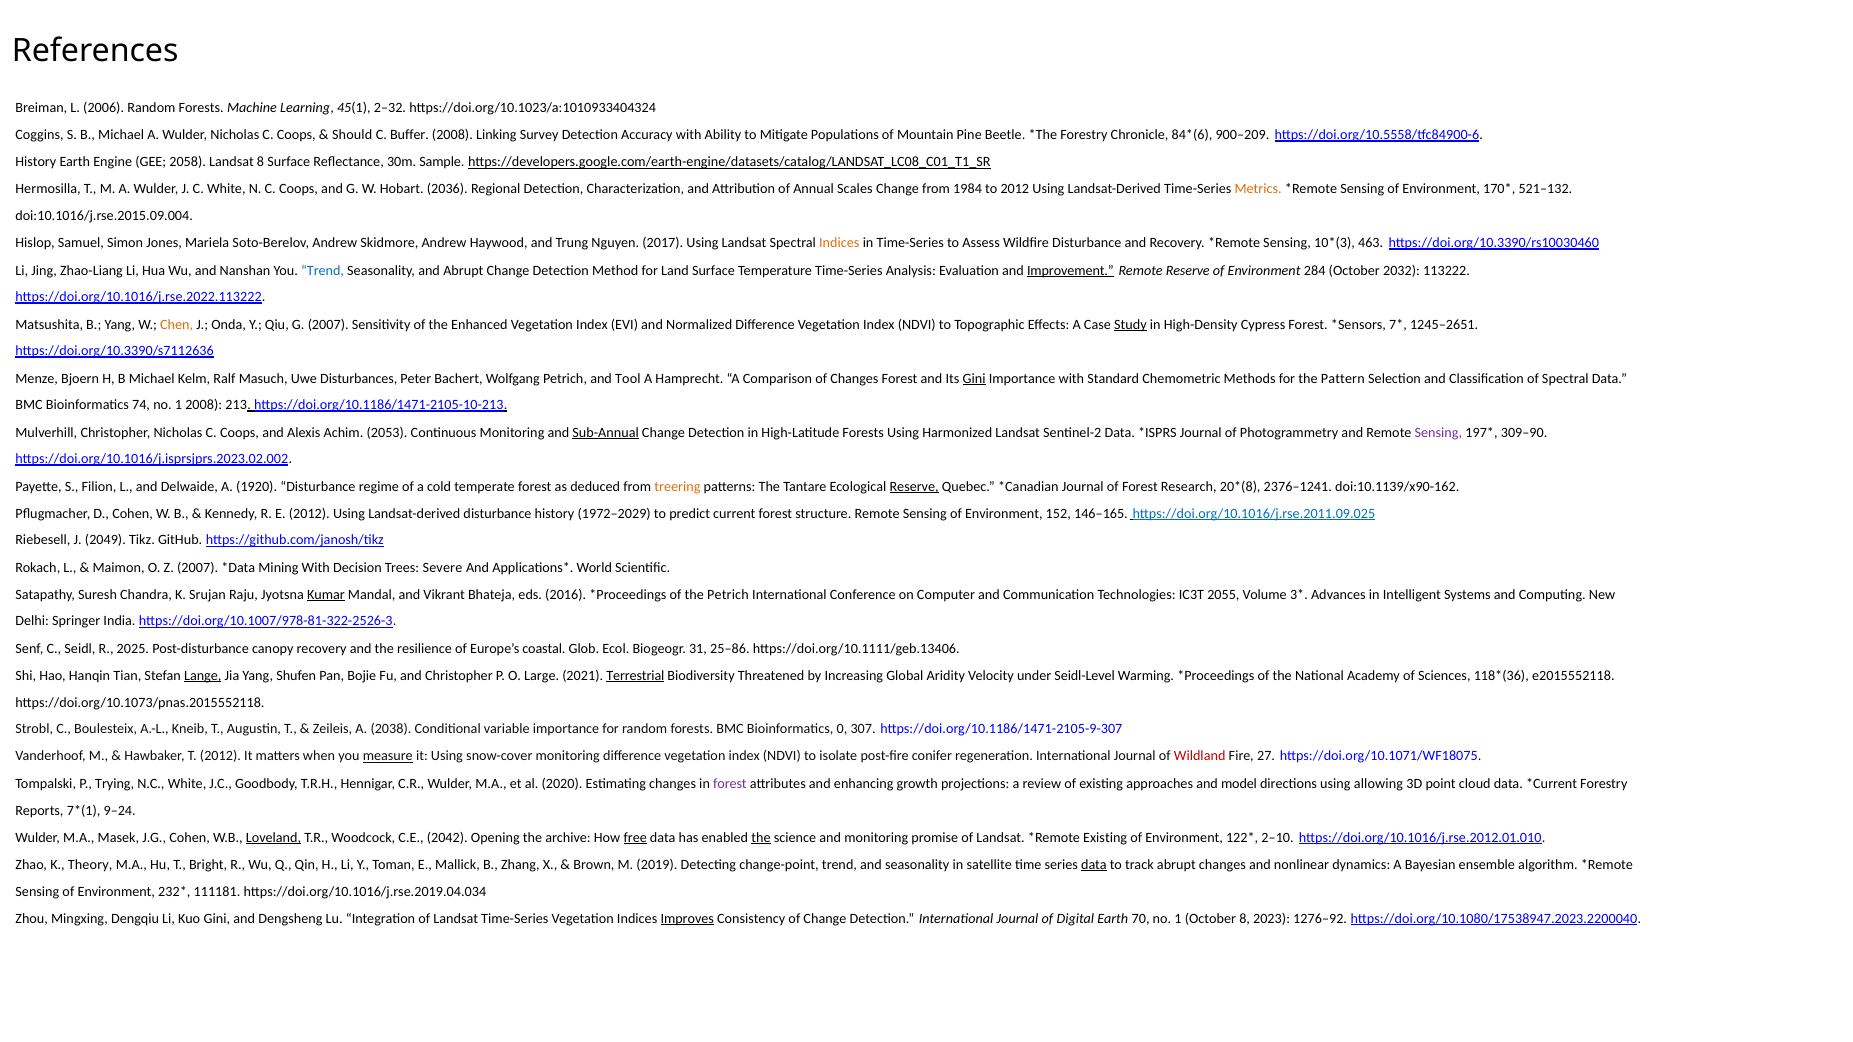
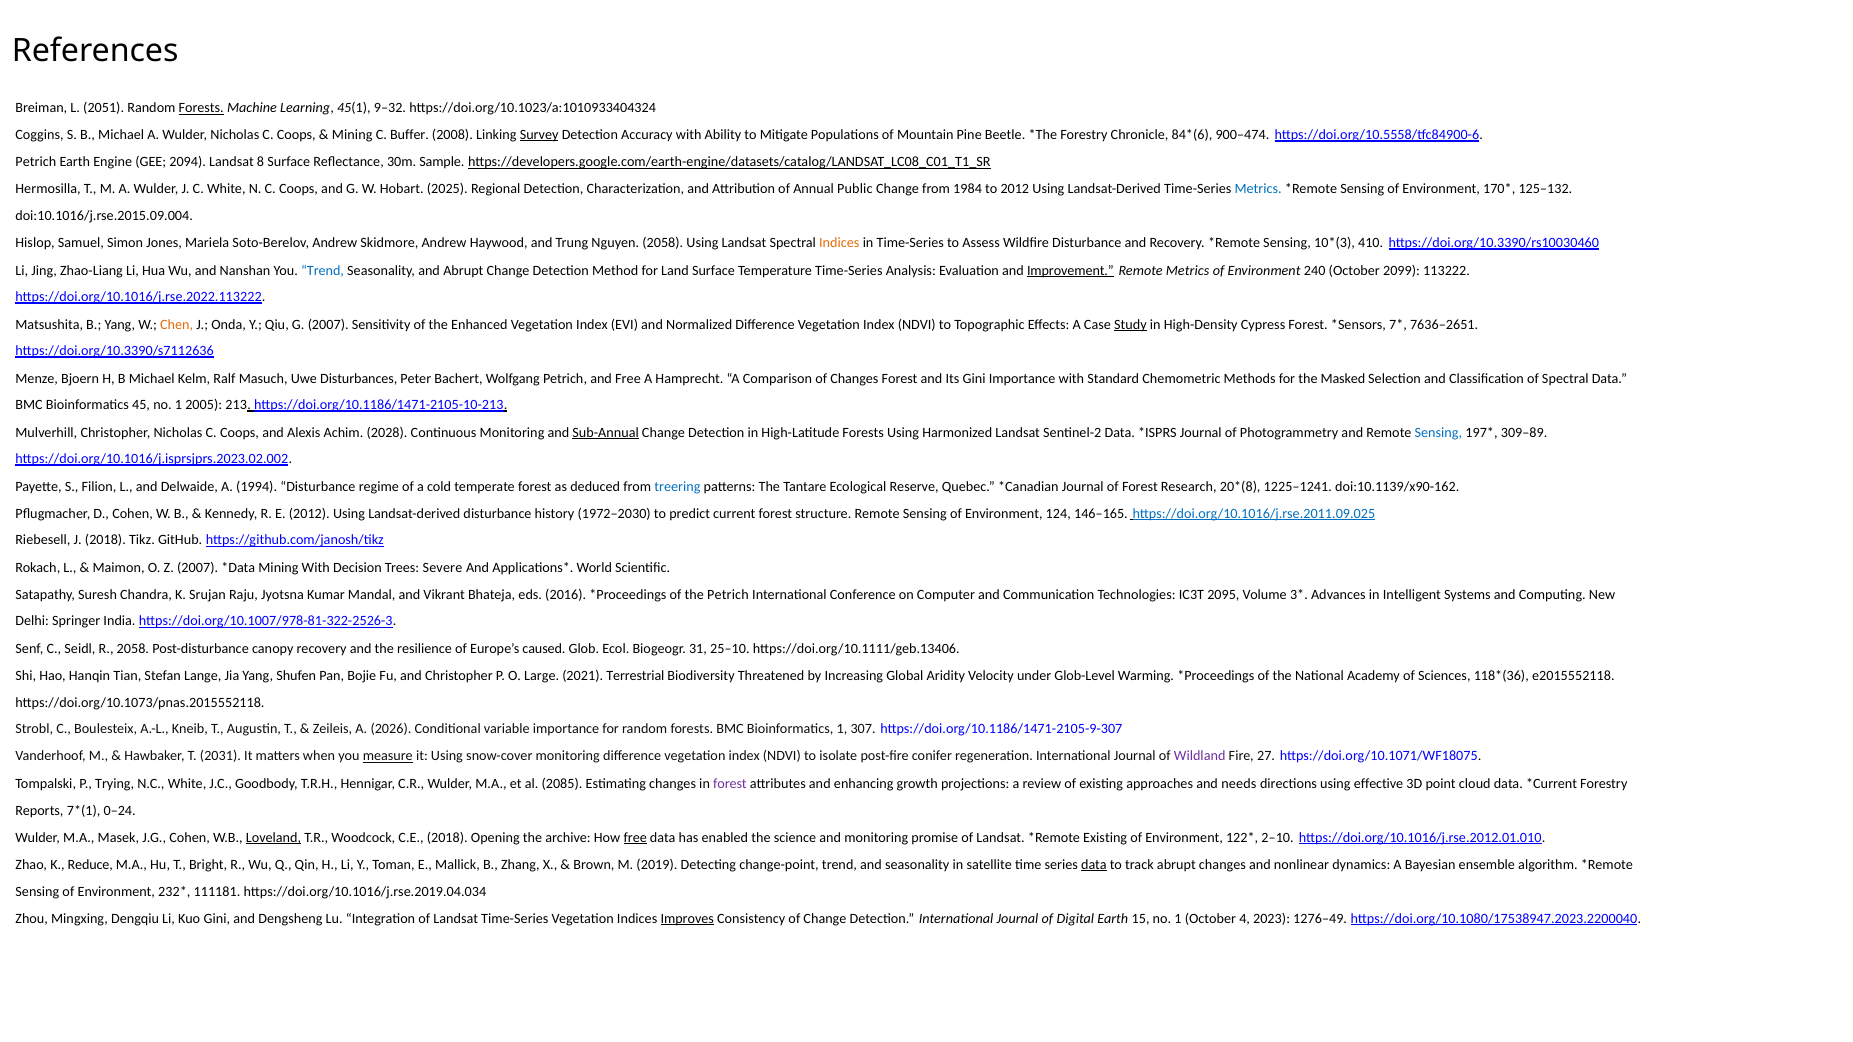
2006: 2006 -> 2051 (104, 108)
Forests underline: none -> present (201, 108)
2–32: 2–32 -> 9–32 (390, 108)
Should: Should -> Mining (352, 135)
Survey underline: none -> present (539, 135)
900–209: 900–209 -> 900–474 (1242, 135)
History: History -> Petrich (36, 162)
2058: 2058 -> 2094 (188, 162)
2036: 2036 -> 2025 (447, 189)
Scales: Scales -> Public (855, 189)
Metrics colour: orange -> blue (1258, 189)
521–132: 521–132 -> 125–132 (1545, 189)
Nguyen 2017: 2017 -> 2058 (663, 243)
463: 463 -> 410 (1371, 243)
Remote Reserve: Reserve -> Metrics (1188, 270)
284: 284 -> 240 (1315, 270)
2032: 2032 -> 2099 (1402, 270)
1245–2651: 1245–2651 -> 7636–2651 (1444, 324)
and Tool: Tool -> Free (628, 379)
Gini underline: present -> none (974, 379)
Pattern: Pattern -> Masked (1343, 379)
74: 74 -> 45 (141, 405)
1 2008: 2008 -> 2005 (204, 405)
2053: 2053 -> 2028 (387, 433)
Sensing colour: purple -> blue (1438, 433)
309–90: 309–90 -> 309–89 (1524, 433)
1920: 1920 -> 1994 (257, 487)
treering colour: orange -> blue (677, 487)
Reserve underline: present -> none (914, 487)
2376–1241: 2376–1241 -> 1225–1241 (1298, 487)
1972–2029: 1972–2029 -> 1972–2030 (614, 514)
152: 152 -> 124 (1058, 514)
J 2049: 2049 -> 2018 (105, 540)
Kumar underline: present -> none (326, 595)
2055: 2055 -> 2095 (1223, 595)
R 2025: 2025 -> 2058 (133, 649)
coastal: coastal -> caused (544, 649)
25–86: 25–86 -> 25–10 (730, 649)
Lange underline: present -> none (203, 676)
Terrestrial underline: present -> none (635, 676)
Seidl-Level: Seidl-Level -> Glob-Level (1085, 676)
2038: 2038 -> 2026 (391, 729)
Bioinformatics 0: 0 -> 1 (842, 729)
T 2012: 2012 -> 2031 (220, 757)
Wildland colour: red -> purple (1200, 757)
2020: 2020 -> 2085 (562, 784)
model: model -> needs (1239, 784)
allowing: allowing -> effective (1379, 784)
9–24: 9–24 -> 0–24 (120, 811)
C.E 2042: 2042 -> 2018 (447, 838)
the underline: present -> none (761, 838)
Theory: Theory -> Reduce (90, 865)
70: 70 -> 15 (1141, 919)
October 8: 8 -> 4 (1245, 919)
1276–92: 1276–92 -> 1276–49 (1320, 919)
